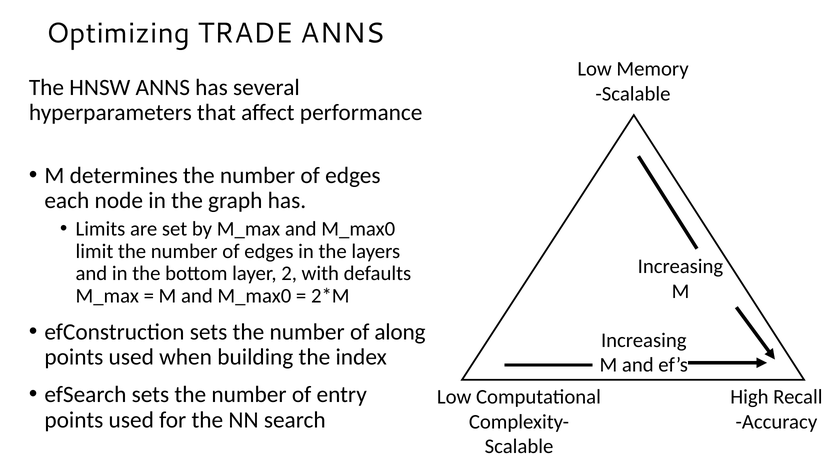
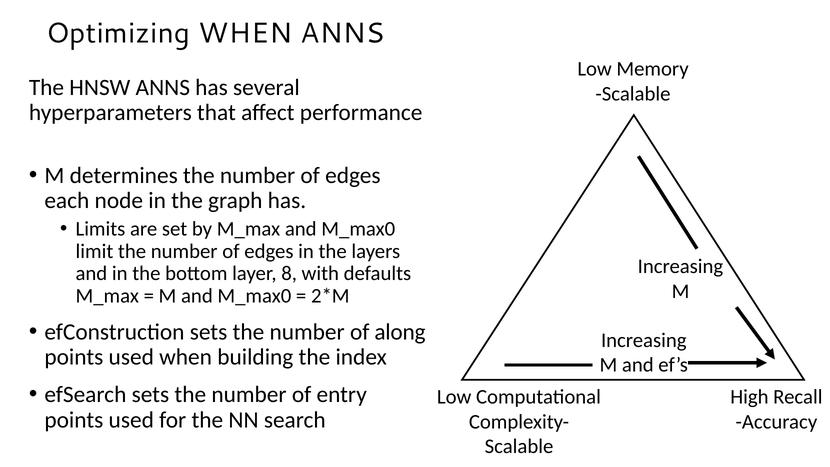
Optimizing TRADE: TRADE -> WHEN (245, 33)
2: 2 -> 8 (289, 274)
